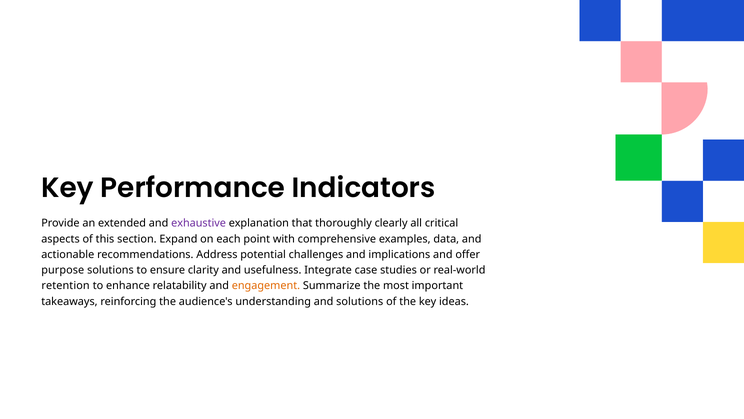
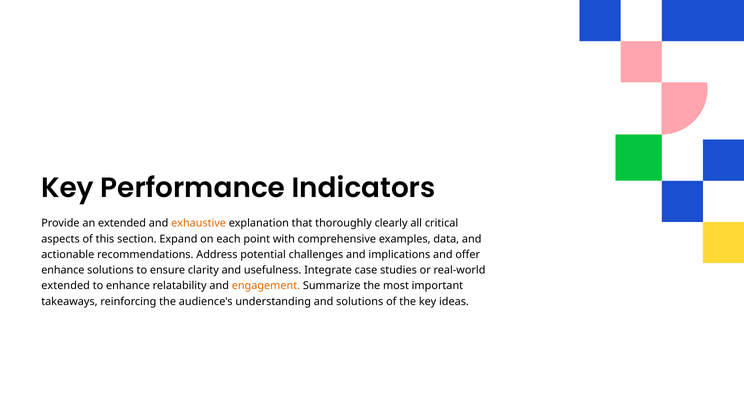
exhaustive colour: purple -> orange (199, 223)
purpose: purpose -> enhance (63, 270)
retention: retention -> extended (66, 286)
